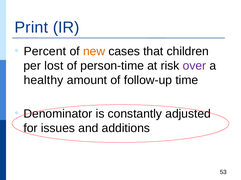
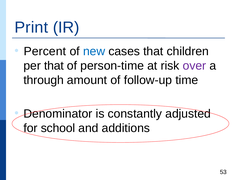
new colour: orange -> blue (94, 51)
per lost: lost -> that (54, 66)
healthy: healthy -> through (44, 80)
issues: issues -> school (58, 129)
